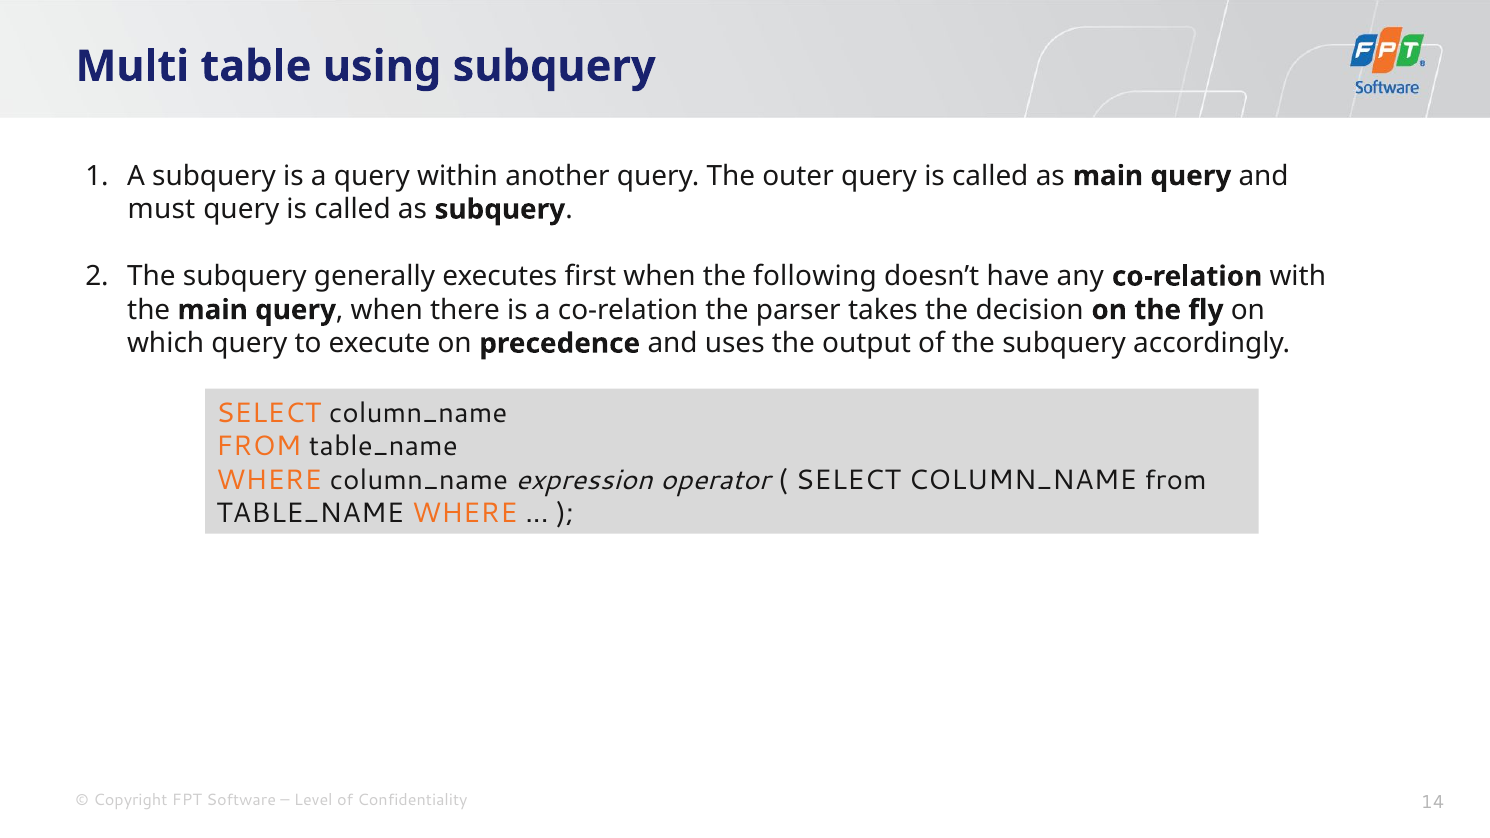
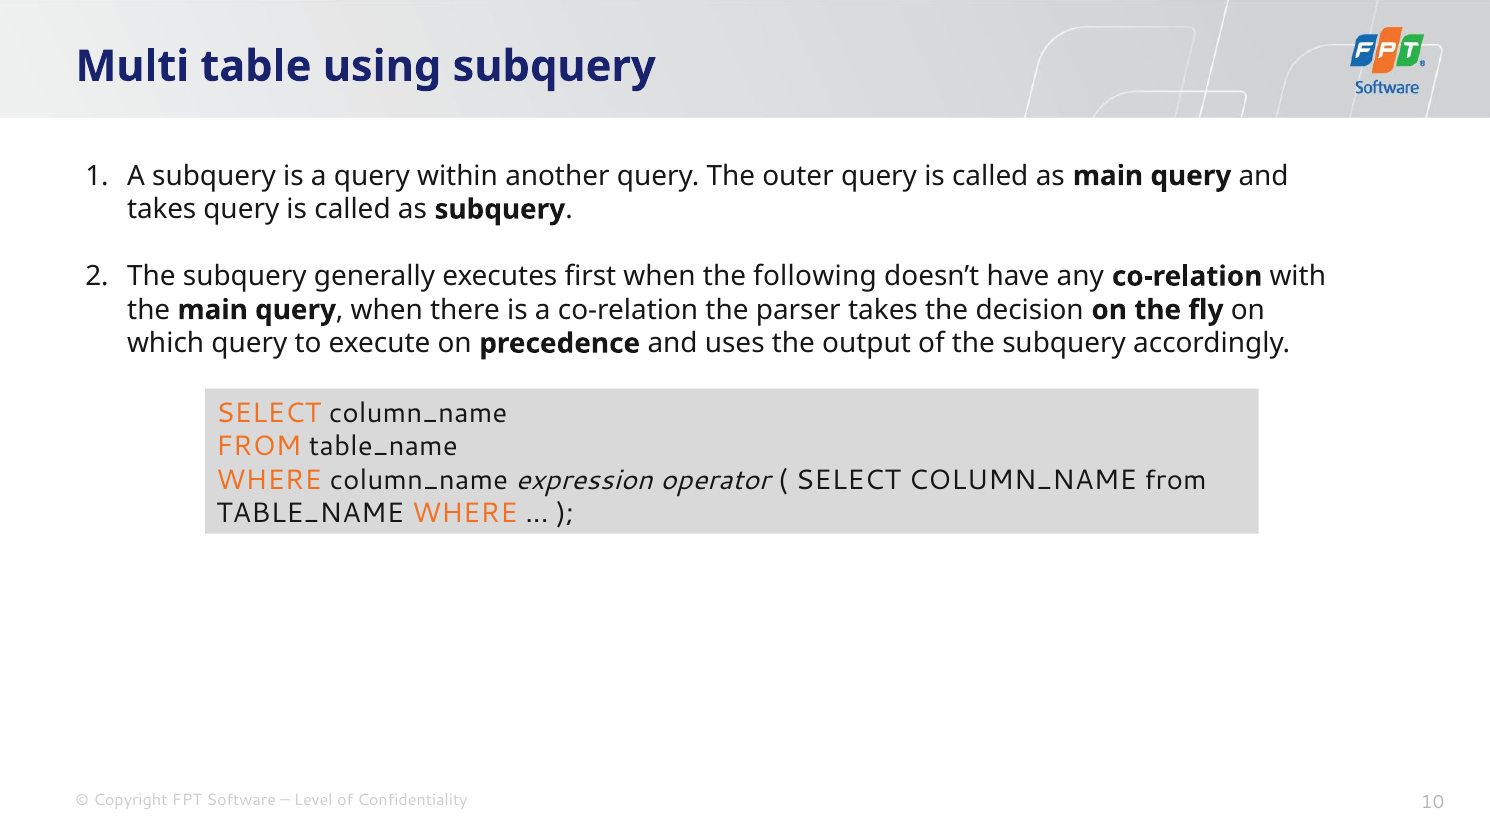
must: must -> takes (162, 209)
14: 14 -> 10 (1433, 802)
